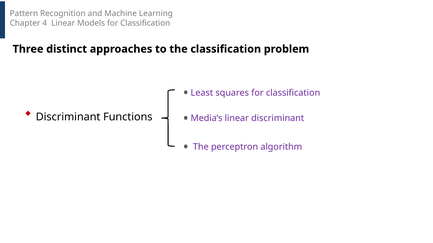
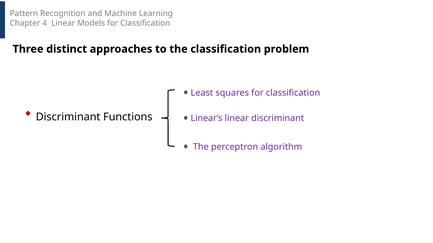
Media’s: Media’s -> Linear’s (207, 119)
